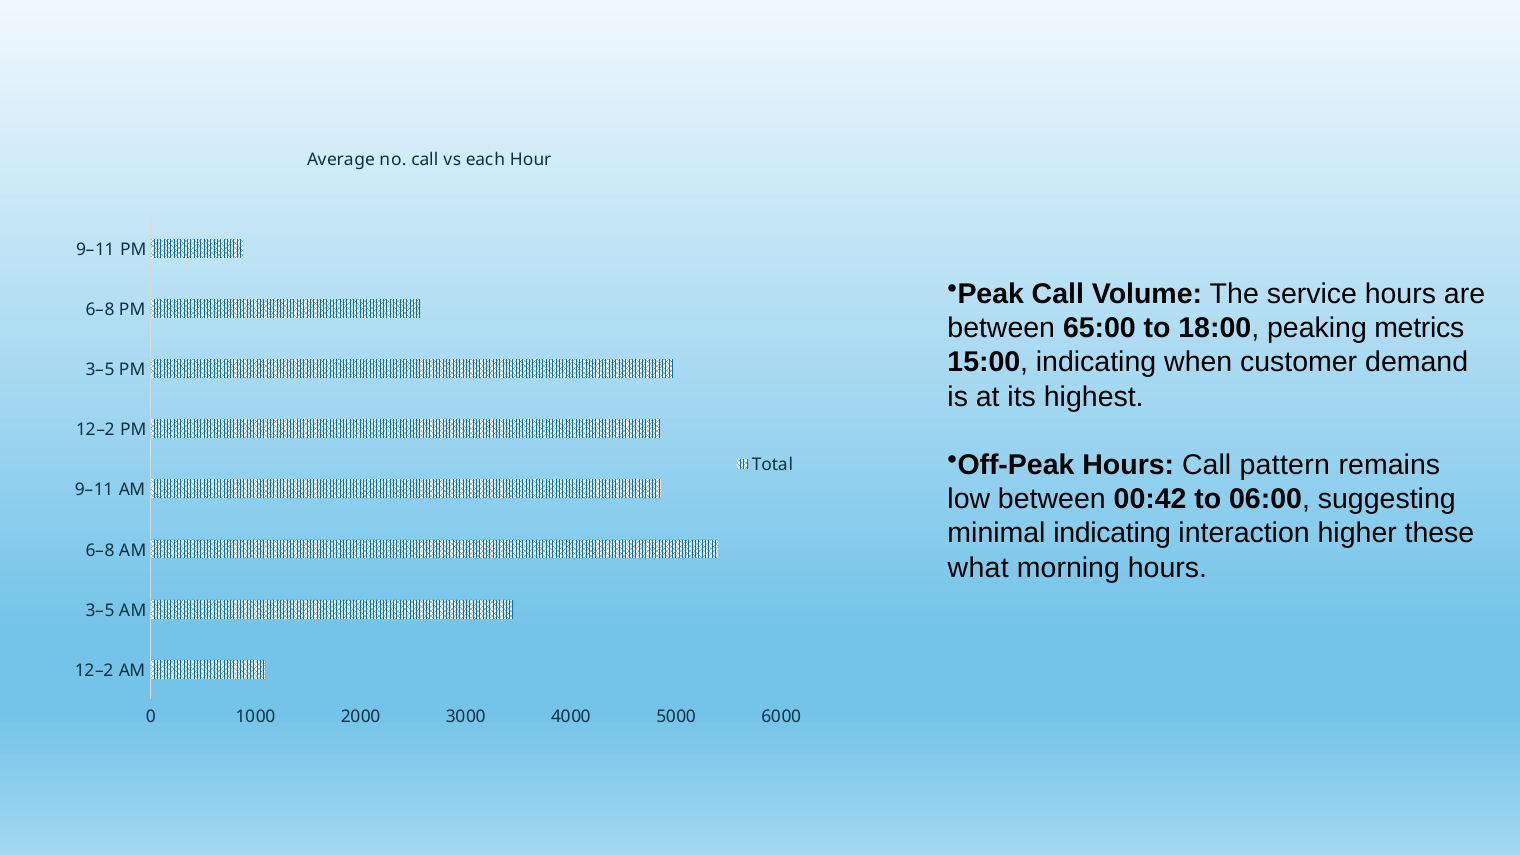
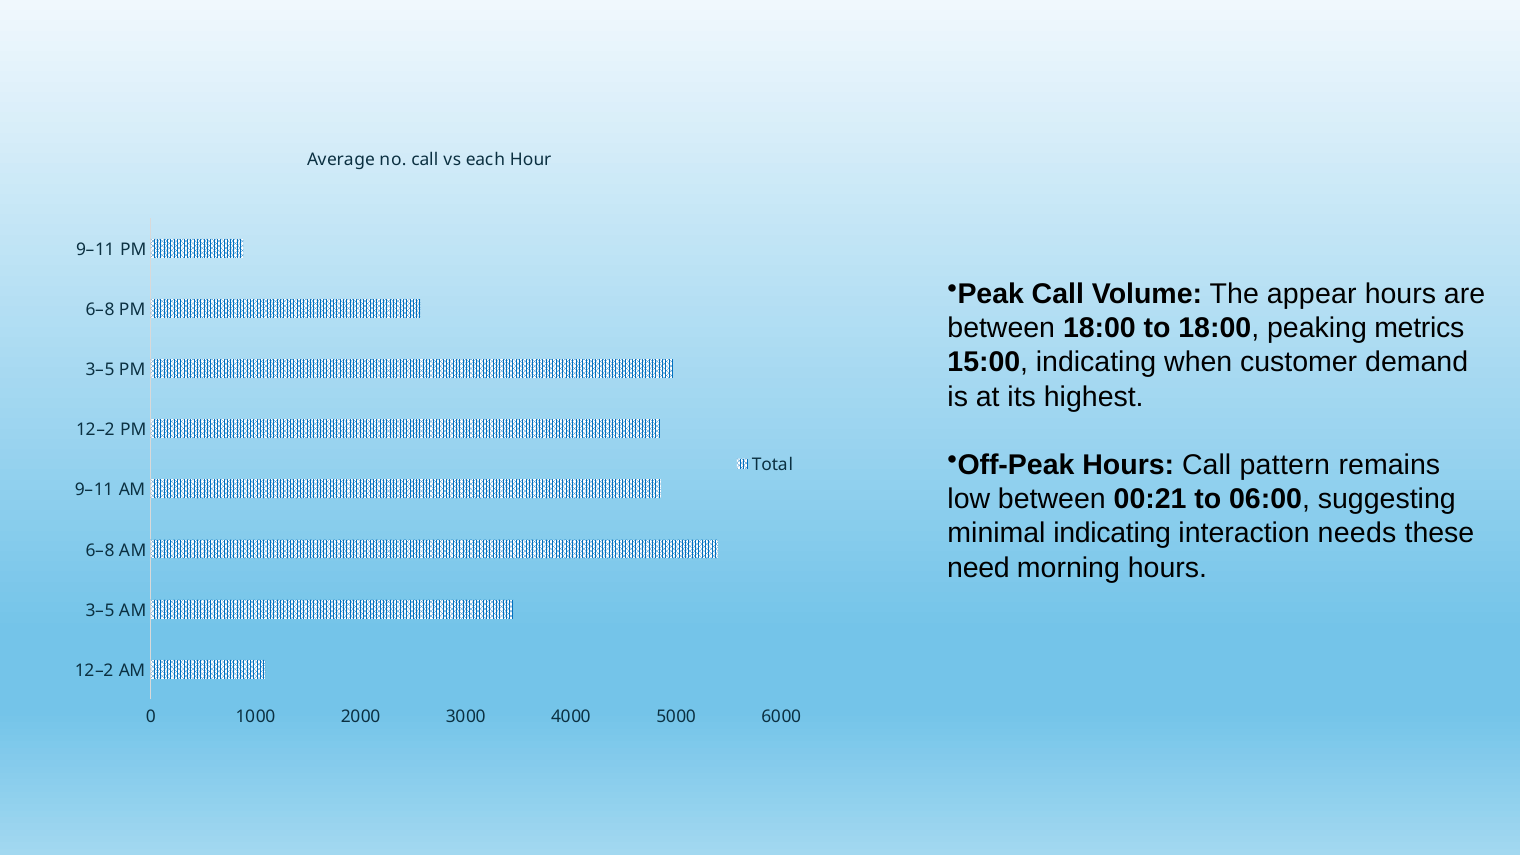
service: service -> appear (1312, 294)
between 65:00: 65:00 -> 18:00 (1099, 328)
00:42: 00:42 -> 00:21 (1150, 499)
higher: higher -> needs (1357, 534)
what: what -> need (978, 568)
